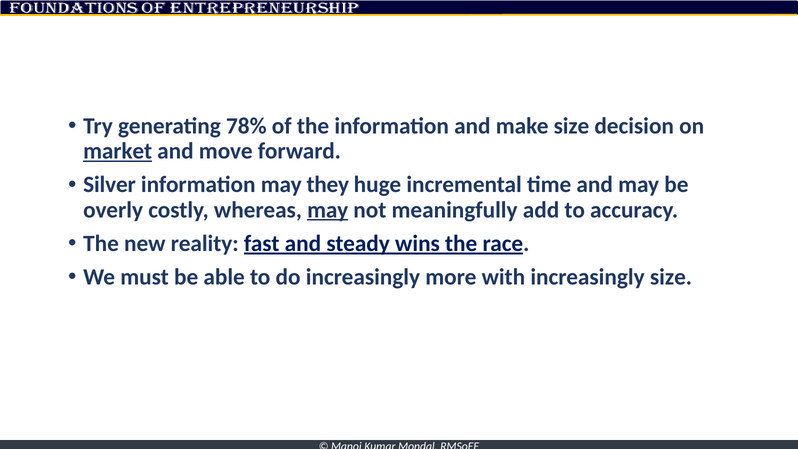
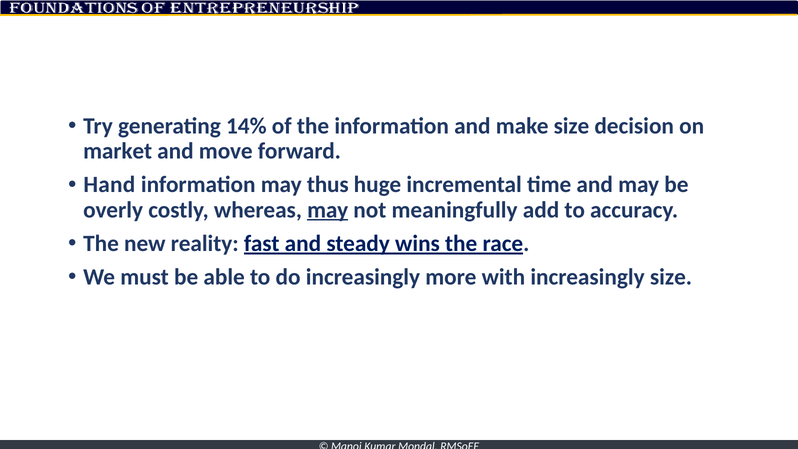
78%: 78% -> 14% (246, 126)
market underline: present -> none (118, 151)
Silver: Silver -> Hand (109, 185)
they: they -> thus (328, 185)
